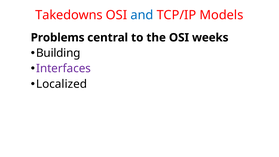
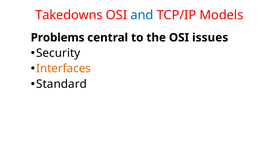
weeks: weeks -> issues (210, 38)
Building: Building -> Security (58, 53)
Interfaces colour: purple -> orange (64, 69)
Localized: Localized -> Standard (62, 84)
